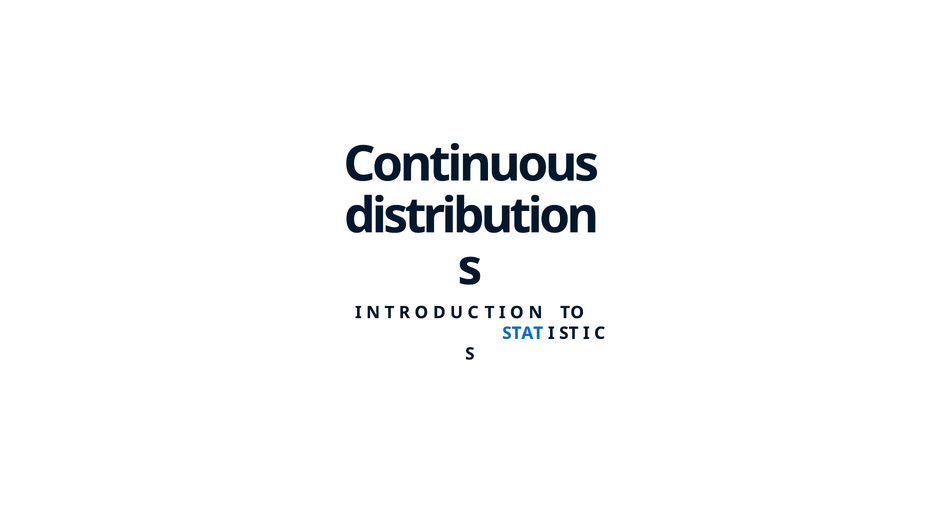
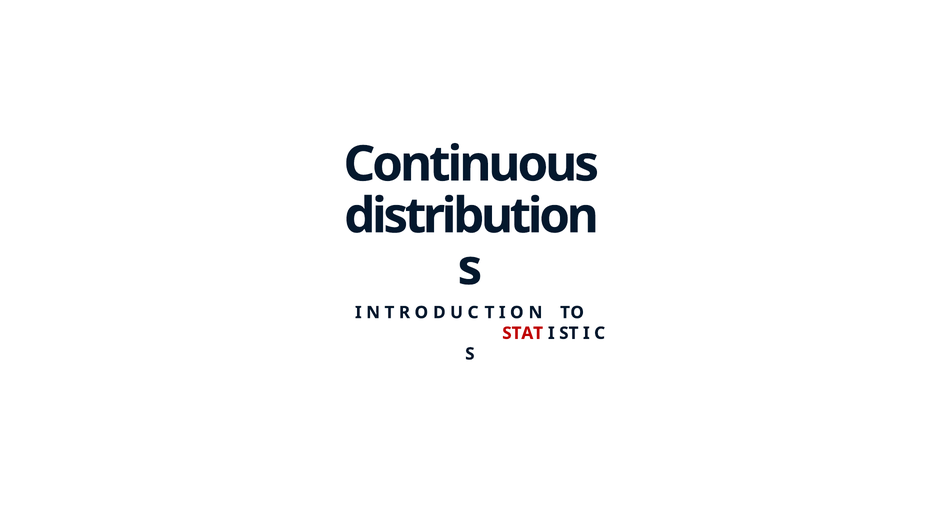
STAT colour: blue -> red (523, 333)
